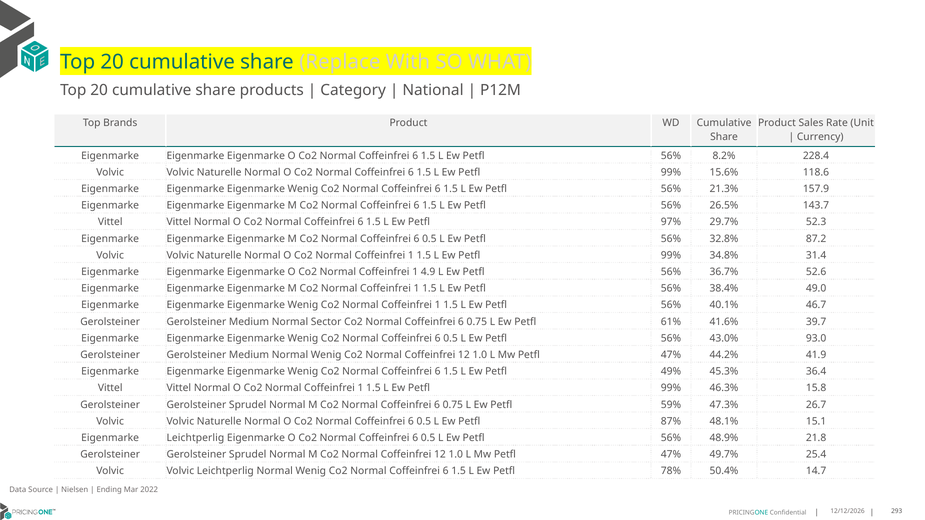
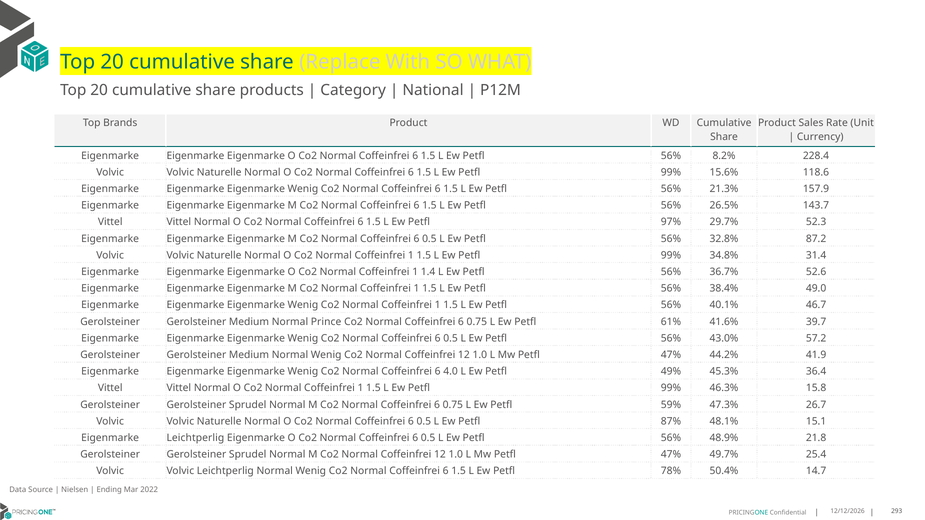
4.9: 4.9 -> 1.4 (428, 272)
Sector: Sector -> Prince (326, 322)
93.0: 93.0 -> 57.2 (816, 338)
1.5: 1.5 -> 4.0 (451, 372)
